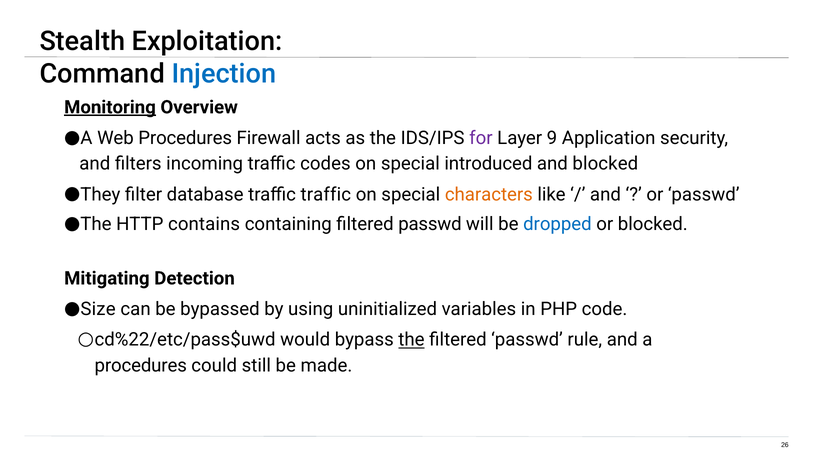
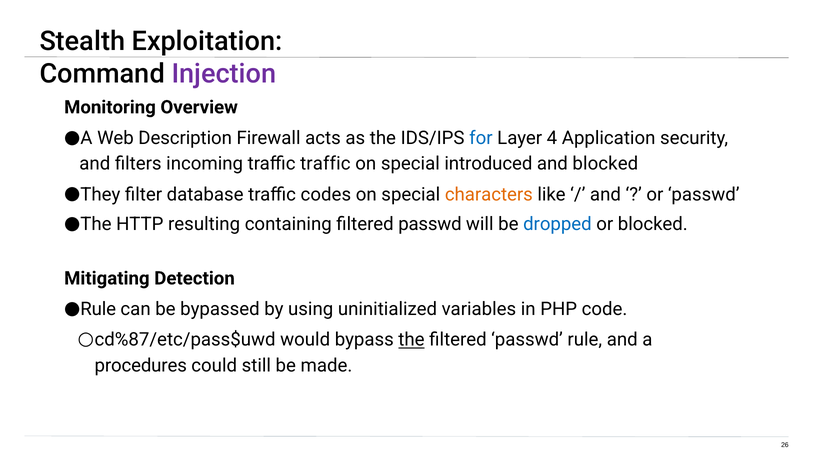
Injection colour: blue -> purple (224, 74)
Monitoring underline: present -> none (110, 107)
Web Procedures: Procedures -> Description (185, 138)
for colour: purple -> blue (481, 138)
9: 9 -> 4 (552, 138)
traffic codes: codes -> traffic (325, 164)
traffic traffic: traffic -> codes (326, 195)
contains: contains -> resulting (204, 225)
Size: Size -> Rule (98, 309)
cd%22/etc/pass$uwd: cd%22/etc/pass$uwd -> cd%87/etc/pass$uwd (185, 340)
